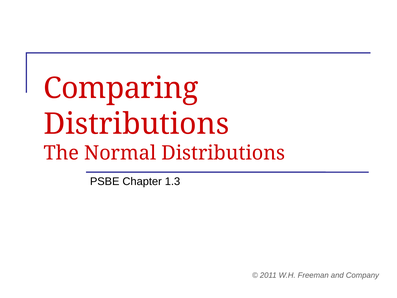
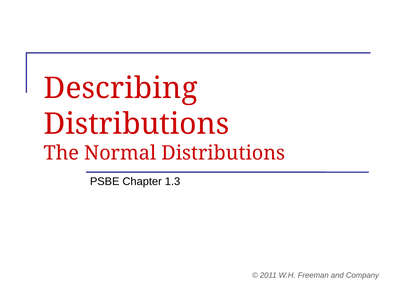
Comparing: Comparing -> Describing (121, 88)
